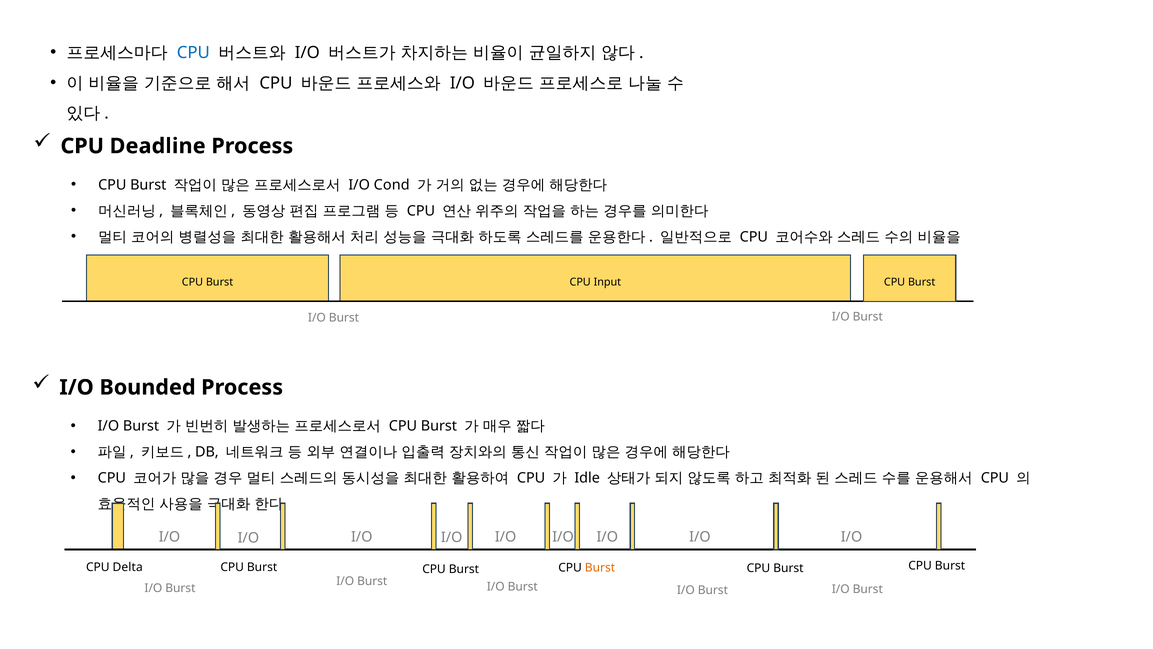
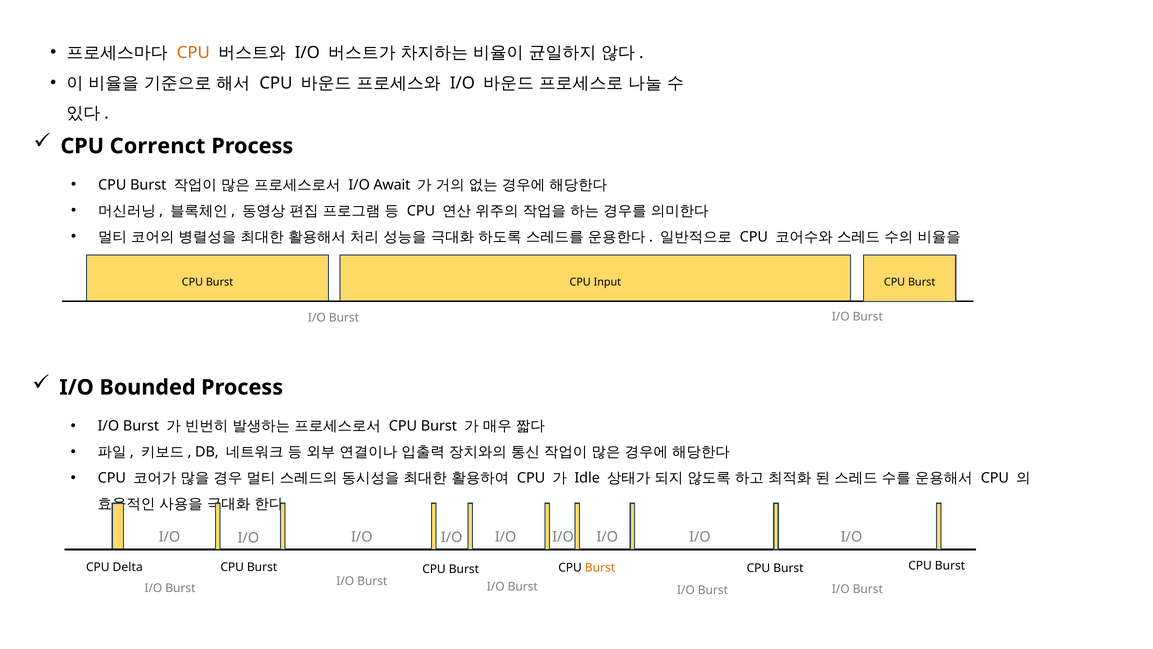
CPU colour: blue -> orange (193, 53)
Deadline: Deadline -> Correnct (158, 146)
Cond: Cond -> Await (392, 185)
